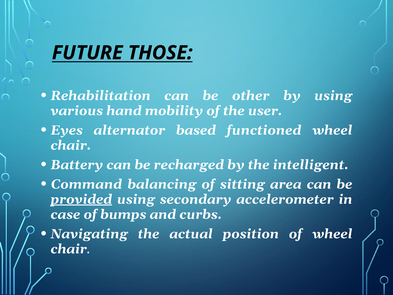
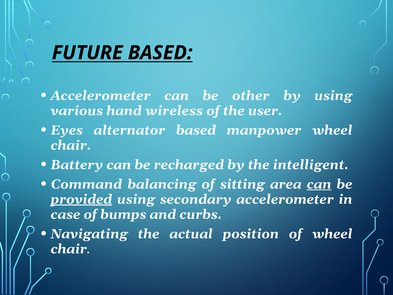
FUTURE THOSE: THOSE -> BASED (160, 53)
Rehabilitation: Rehabilitation -> Accelerometer (101, 96)
mobility: mobility -> wireless (174, 111)
functioned: functioned -> manpower (264, 130)
can underline: none -> present (319, 184)
